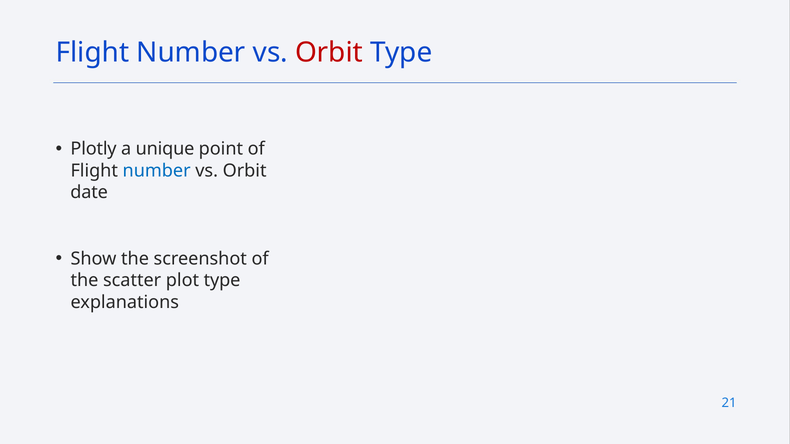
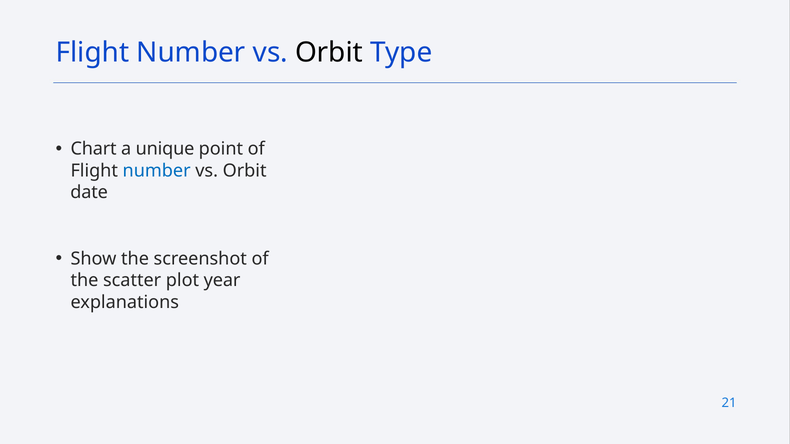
Orbit colour: red -> black (329, 53)
Plotly: Plotly -> Chart (94, 149)
plot type: type -> year (222, 281)
